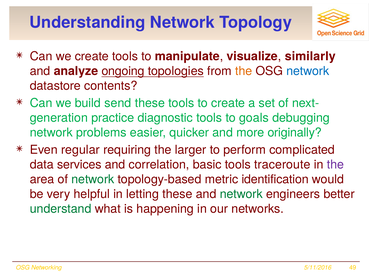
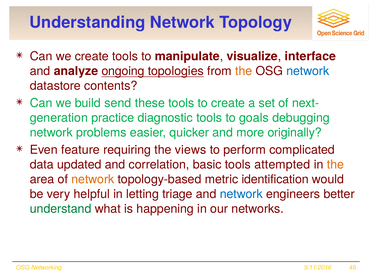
similarly: similarly -> interface (310, 56)
regular: regular -> feature (80, 150)
larger: larger -> views (191, 150)
services: services -> updated (79, 164)
traceroute: traceroute -> attempted (282, 164)
the colour: purple -> orange (335, 164)
network colour: green -> orange (93, 179)
letting these: these -> triage (177, 194)
network colour: green -> blue (241, 194)
